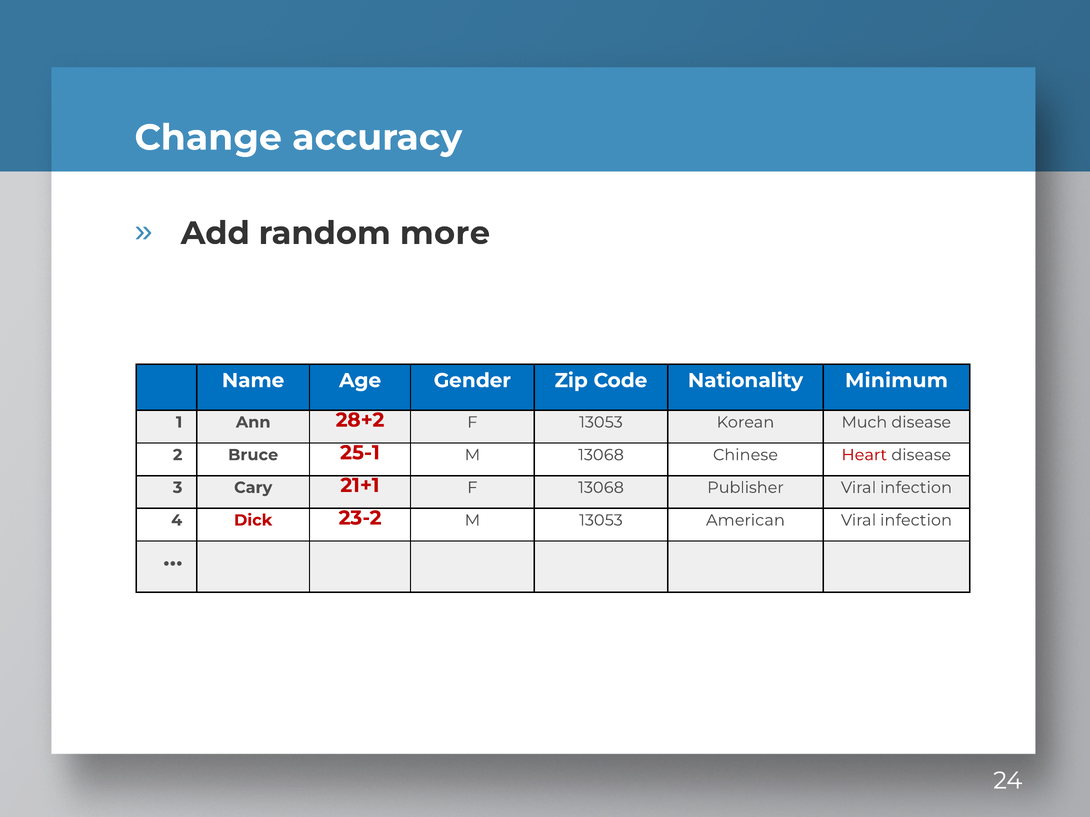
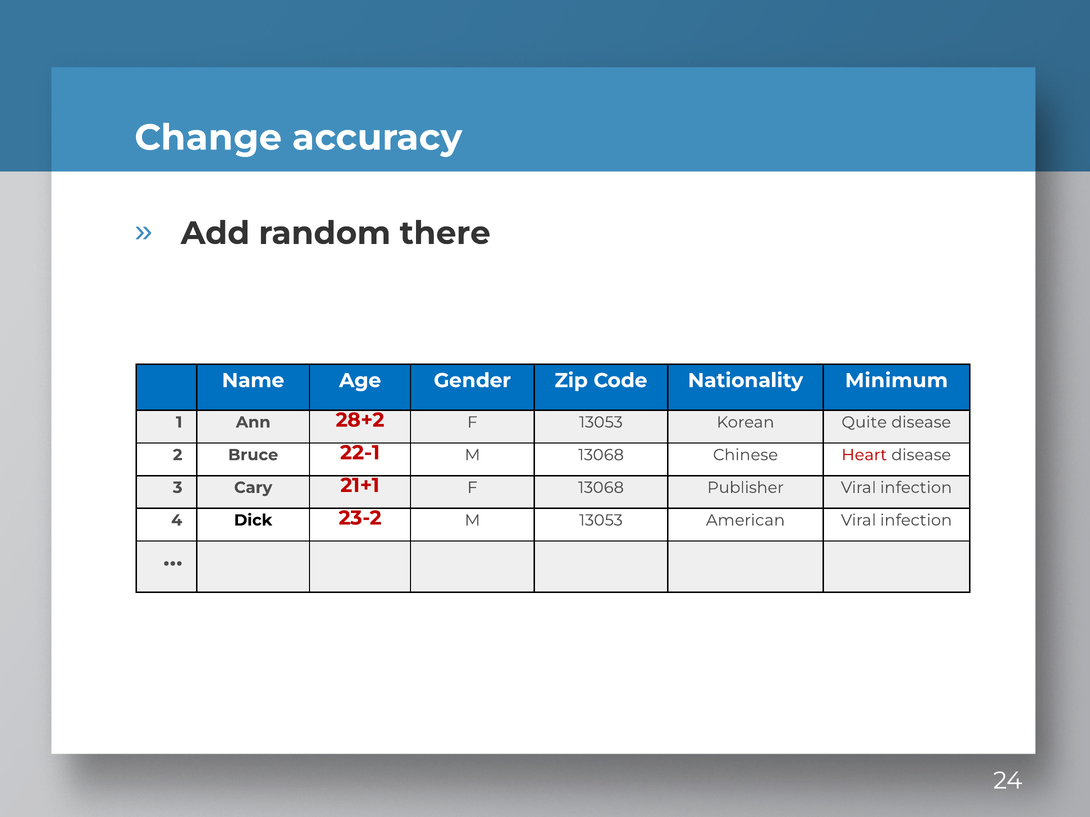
more: more -> there (445, 233)
Much: Much -> Quite (864, 423)
25-1: 25-1 -> 22-1 (360, 453)
Dick colour: red -> black (253, 521)
